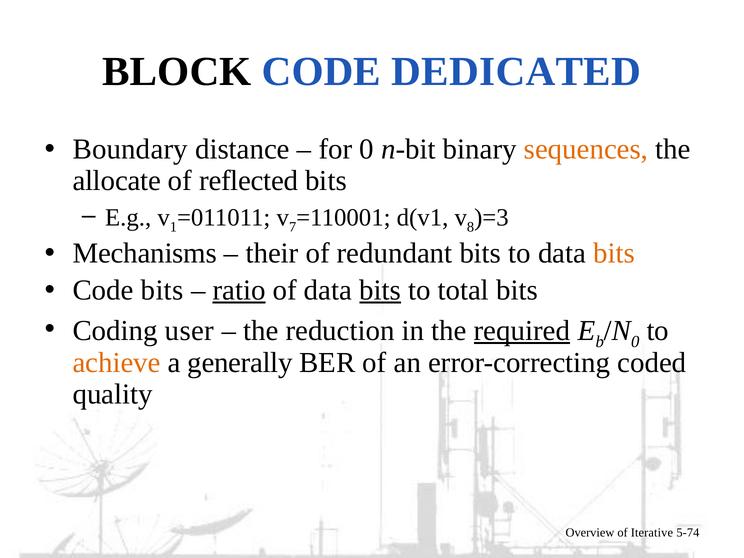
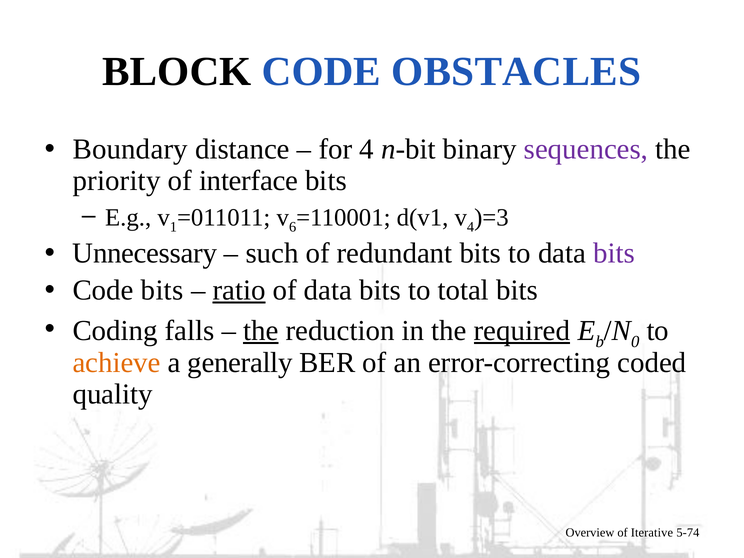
DEDICATED: DEDICATED -> OBSTACLES (516, 72)
for 0: 0 -> 4 (367, 149)
sequences colour: orange -> purple (586, 149)
allocate: allocate -> priority (117, 181)
reflected: reflected -> interface (249, 181)
7: 7 -> 6 (293, 227)
8: 8 -> 4 (471, 227)
Mechanisms: Mechanisms -> Unnecessary (145, 253)
their: their -> such (272, 253)
bits colour: orange -> purple (614, 253)
bits underline: present -> none (380, 290)
user: user -> falls (190, 331)
the underline: none -> present (261, 331)
